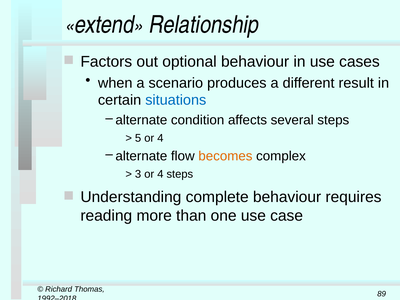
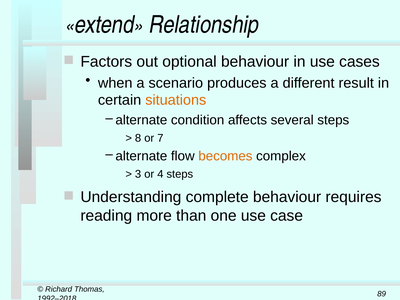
situations colour: blue -> orange (176, 100)
5: 5 -> 8 (138, 138)
4: 4 -> 7 (160, 138)
